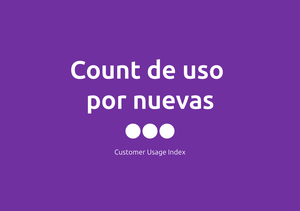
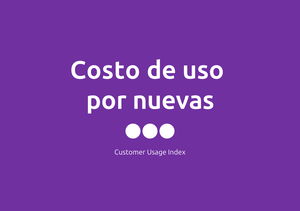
Count: Count -> Costo (105, 70)
